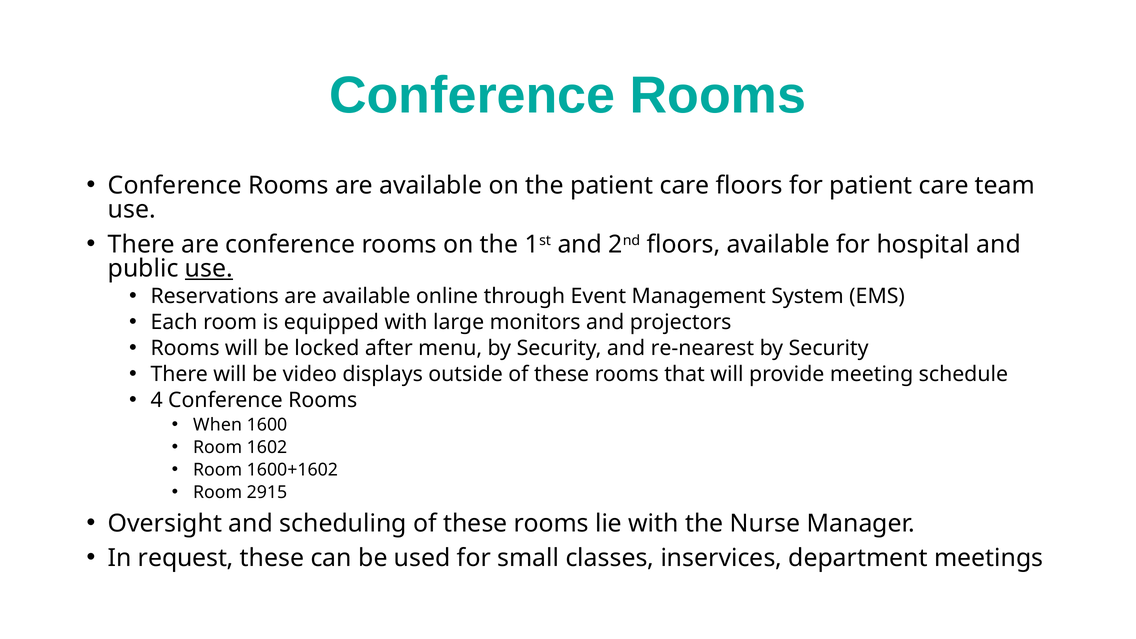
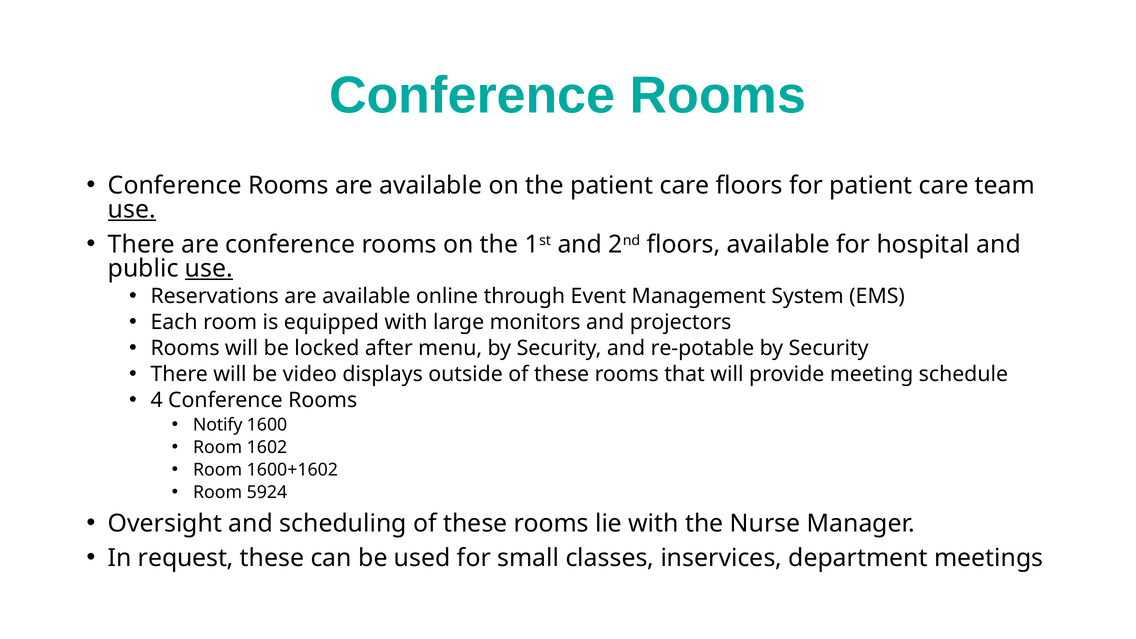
use underline: none -> present (132, 210)
re-nearest: re-nearest -> re-potable (702, 348)
When: When -> Notify (218, 425)
2915: 2915 -> 5924 (267, 492)
